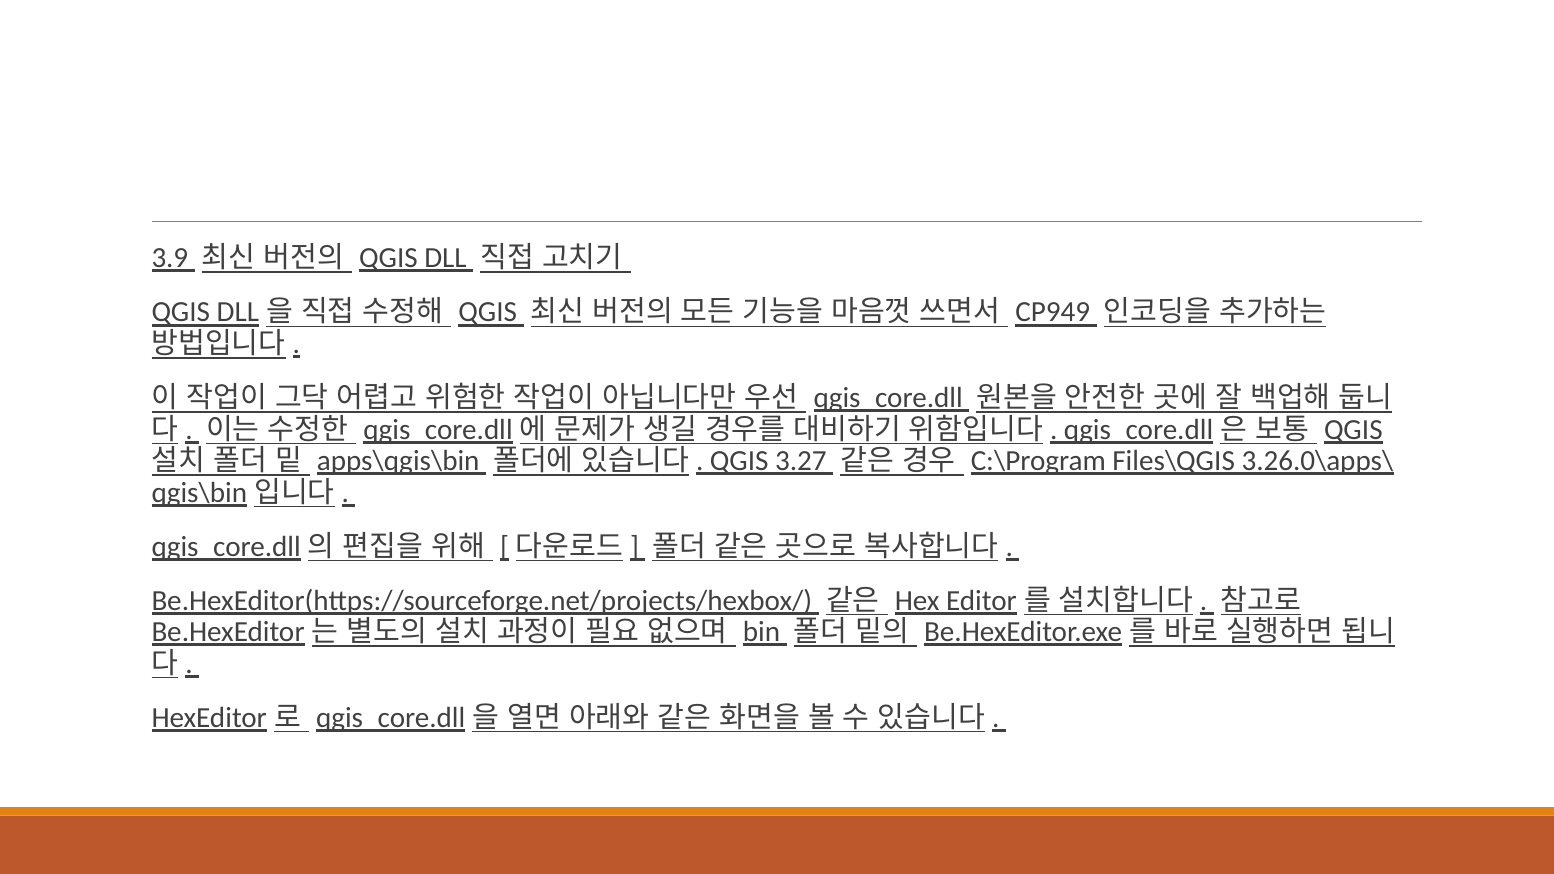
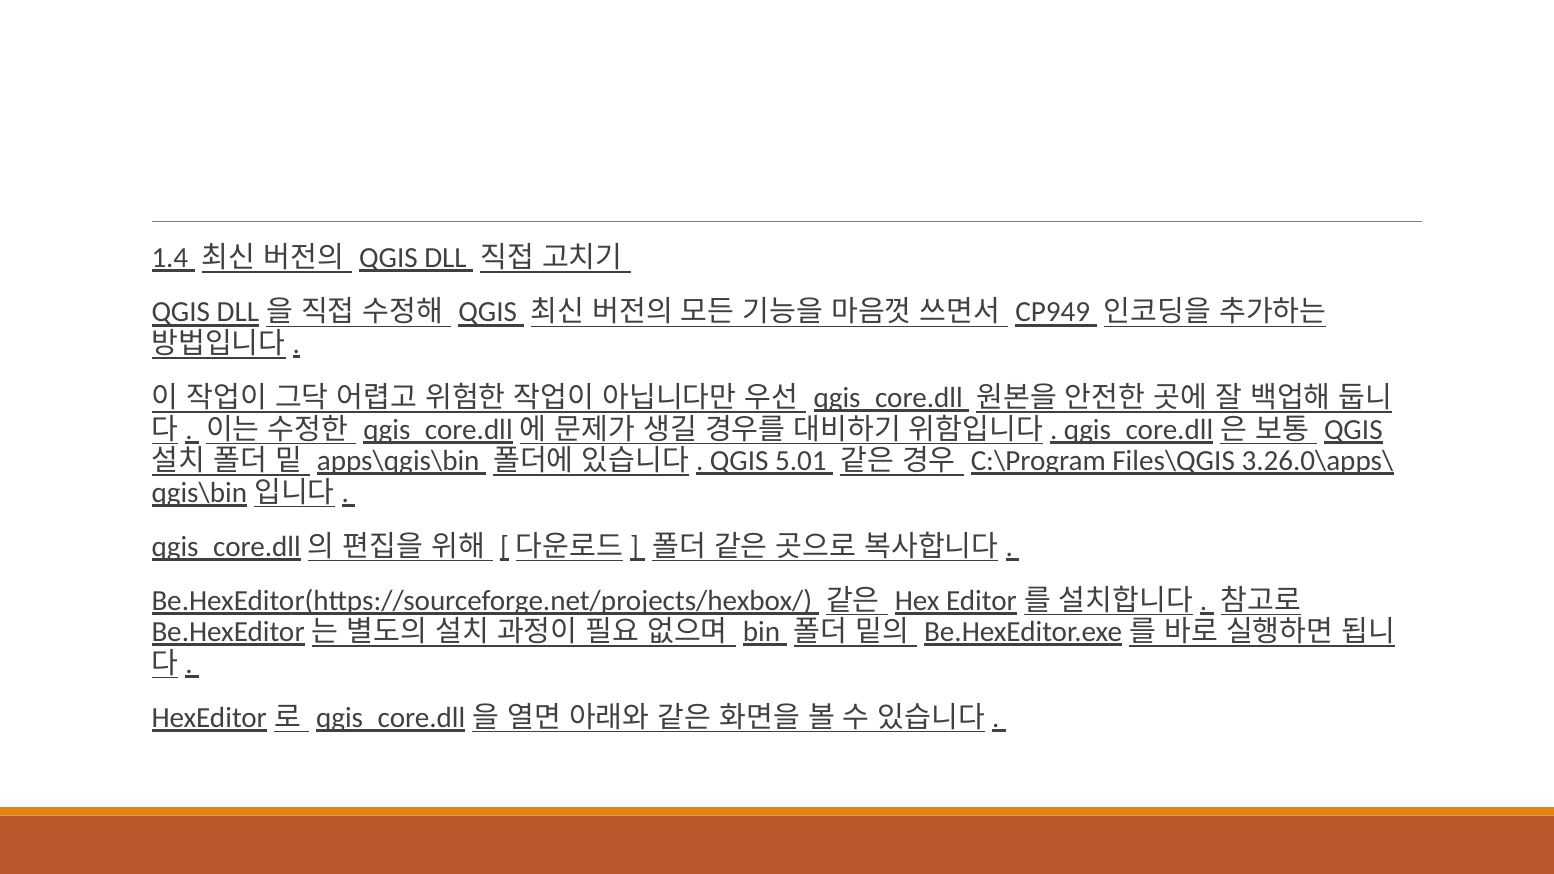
3.9: 3.9 -> 1.4 (170, 258)
3.27: 3.27 -> 5.01 (801, 461)
